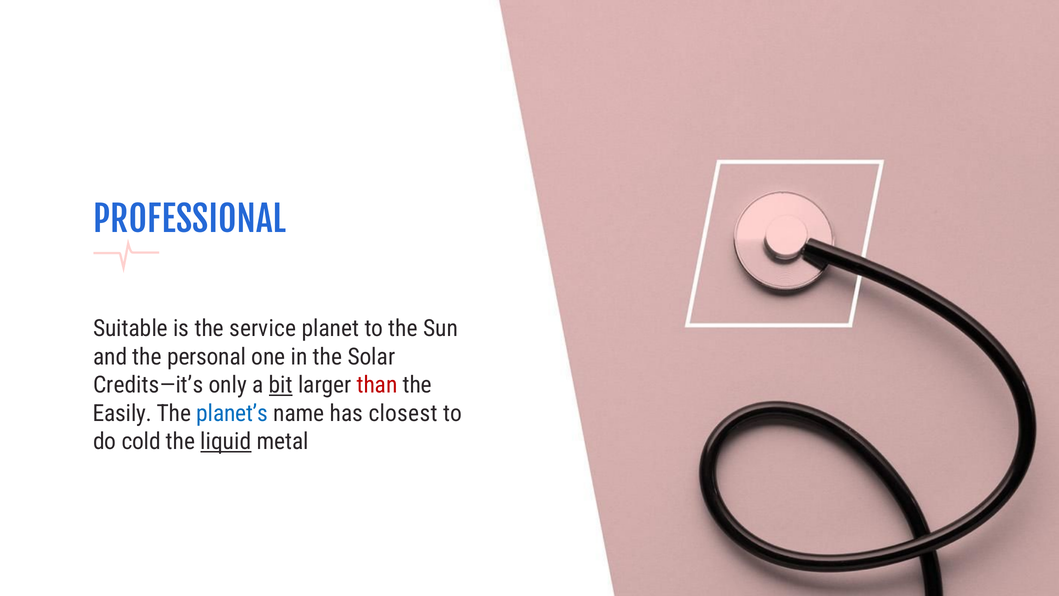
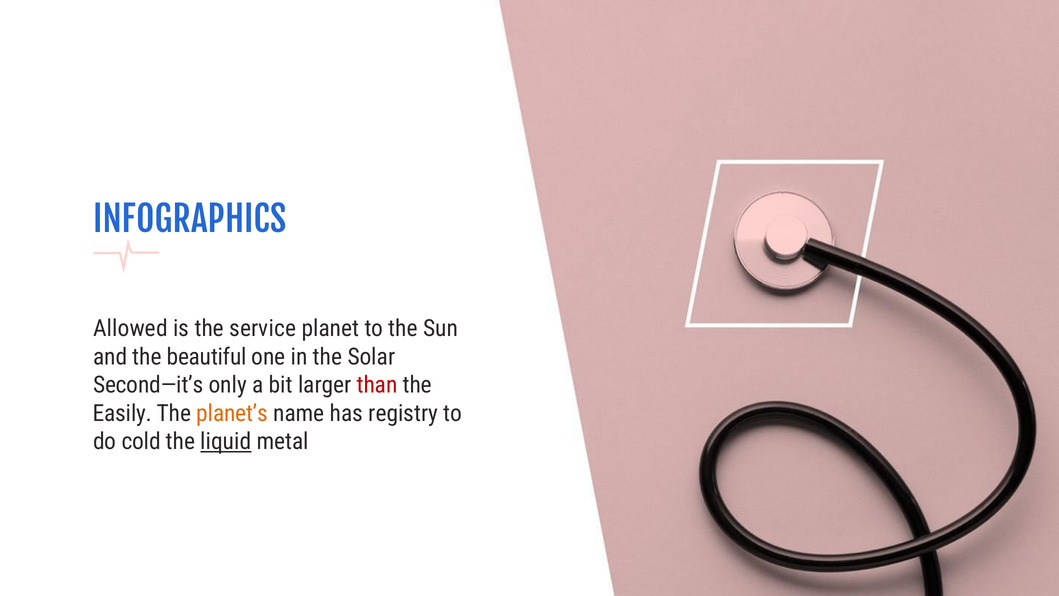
PROFESSIONAL: PROFESSIONAL -> INFOGRAPHICS (190, 220)
Suitable: Suitable -> Allowed (130, 328)
personal: personal -> beautiful (207, 357)
Credits—it’s: Credits—it’s -> Second—it’s (148, 385)
bit underline: present -> none (281, 385)
planet’s colour: blue -> orange (232, 413)
closest: closest -> registry (403, 413)
